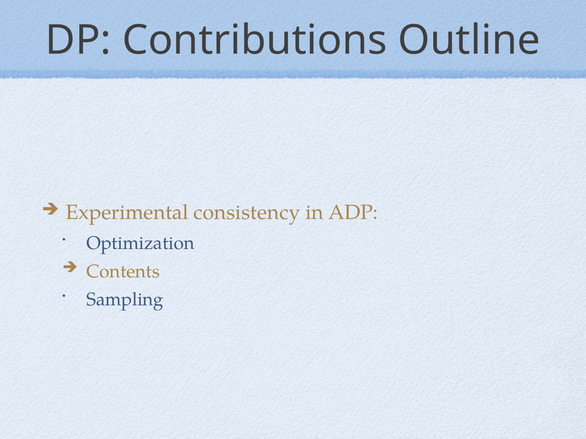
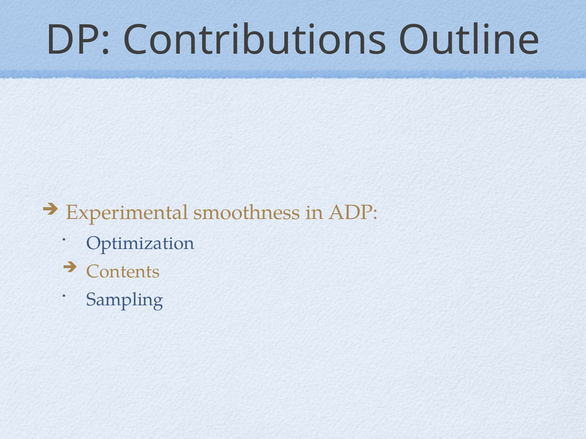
consistency: consistency -> smoothness (247, 213)
